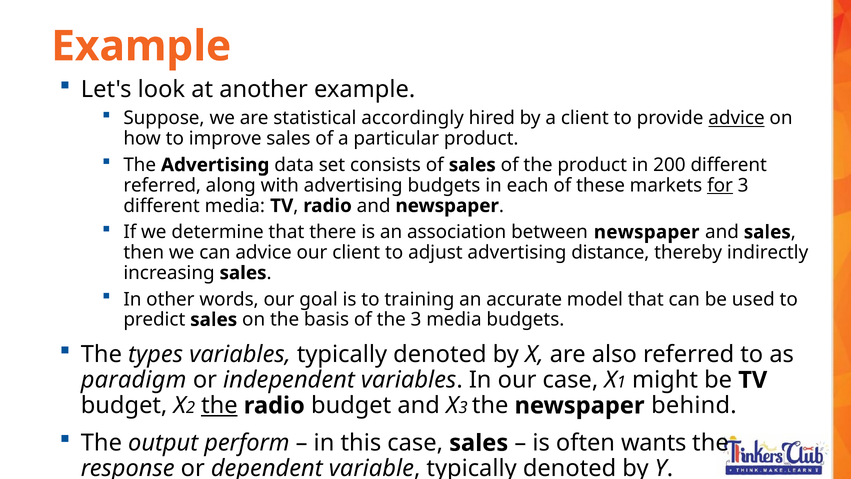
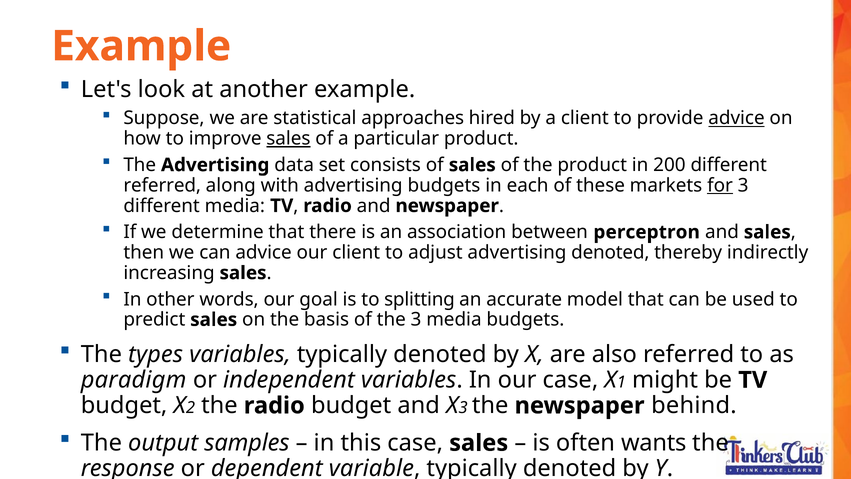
accordingly: accordingly -> approaches (413, 118)
sales underline: none -> present (288, 139)
between newspaper: newspaper -> perceptron (647, 232)
advertising distance: distance -> denoted (610, 252)
training: training -> splitting (420, 299)
the underline: present -> none (219, 405)
perform: perform -> samples (247, 443)
